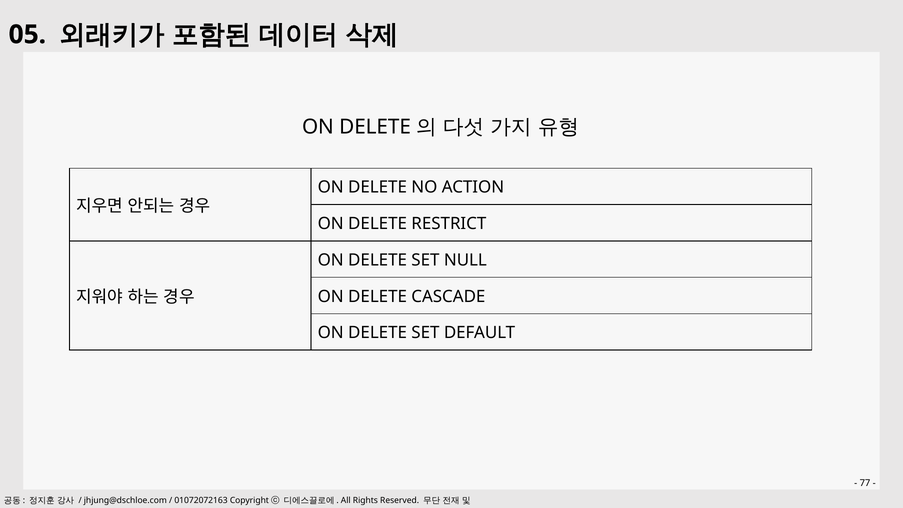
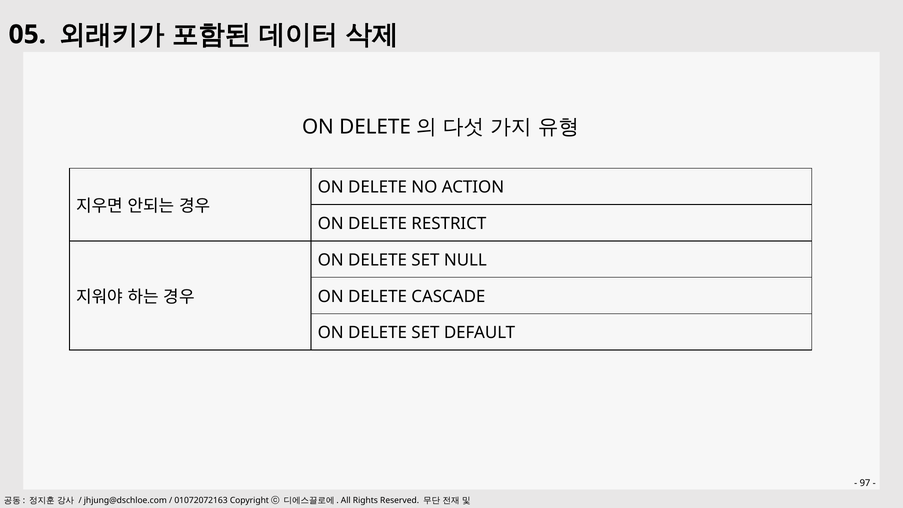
77: 77 -> 97 (865, 483)
